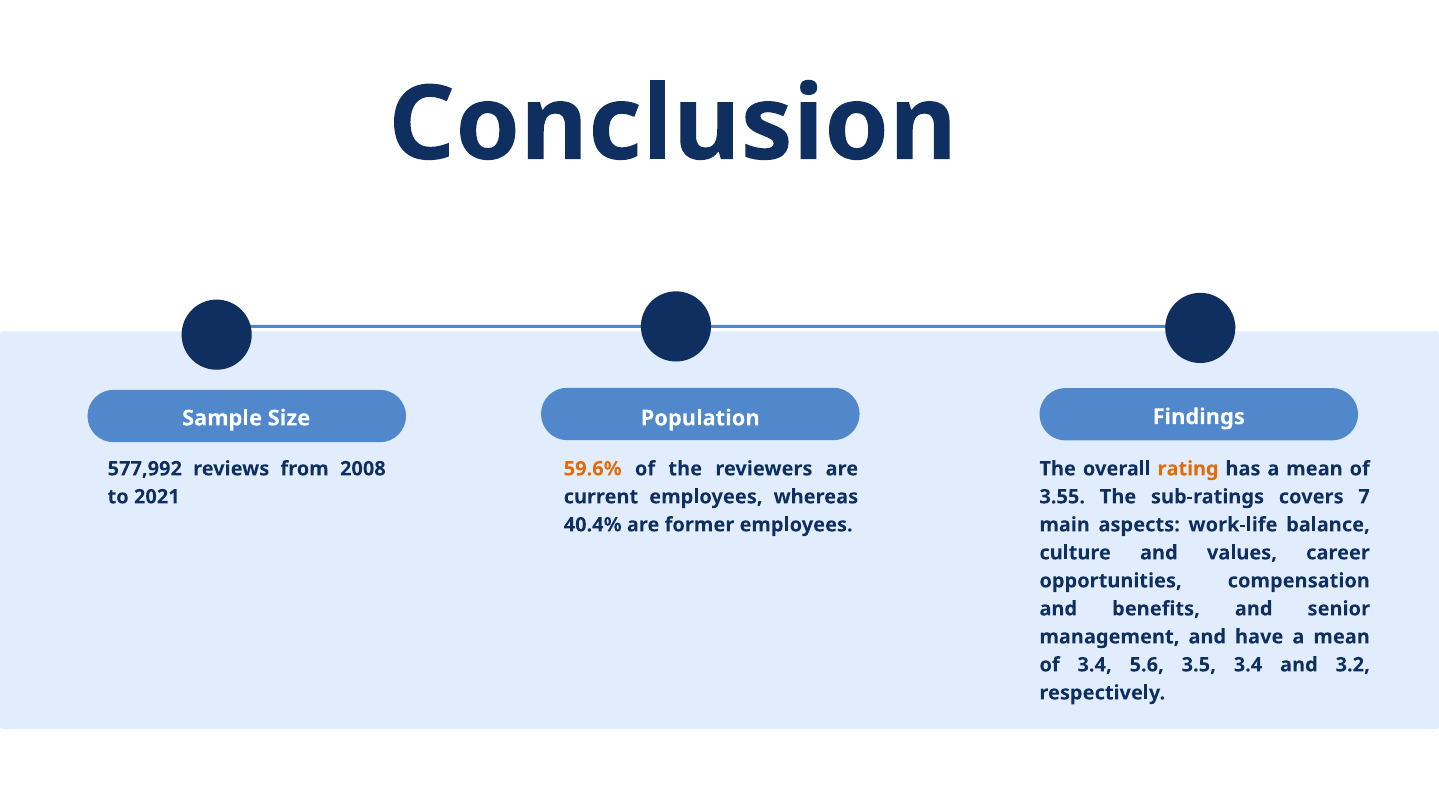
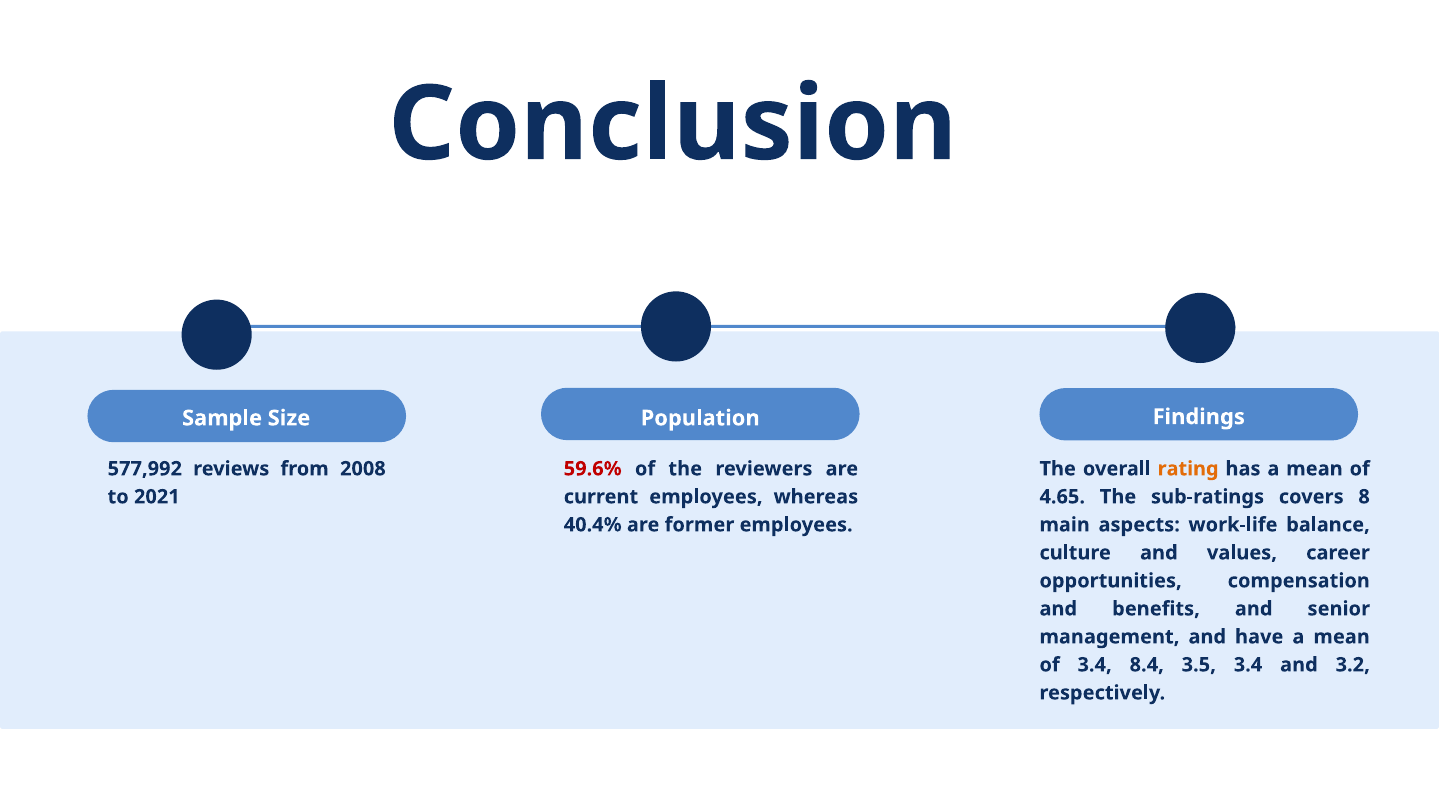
59.6% colour: orange -> red (593, 468)
3.55: 3.55 -> 4.65 (1062, 496)
7: 7 -> 8 (1364, 496)
5.6: 5.6 -> 8.4 (1147, 664)
